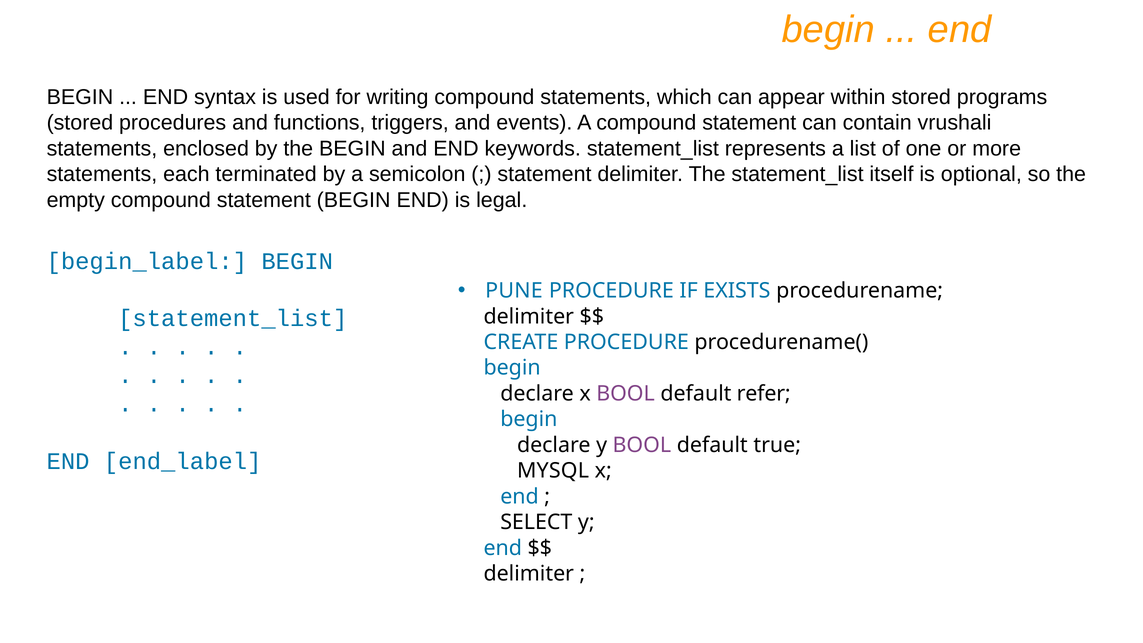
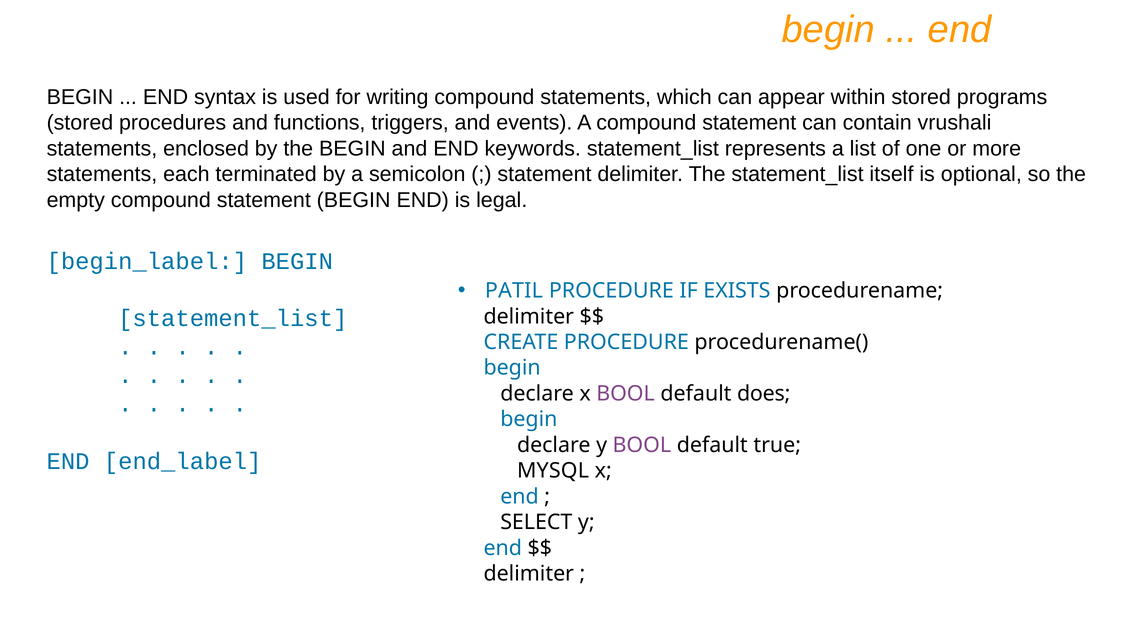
PUNE: PUNE -> PATIL (514, 291)
refer: refer -> does (764, 394)
